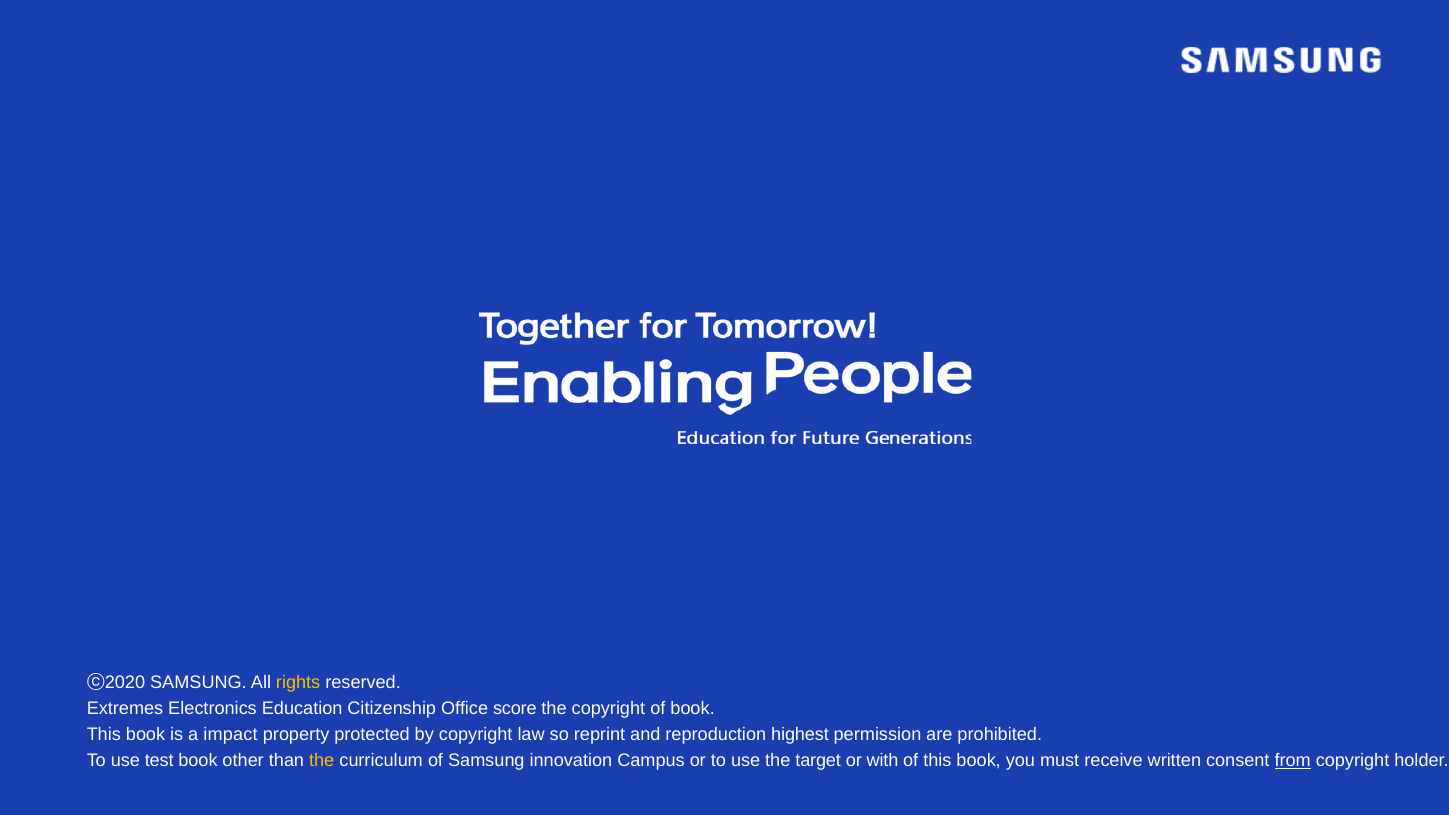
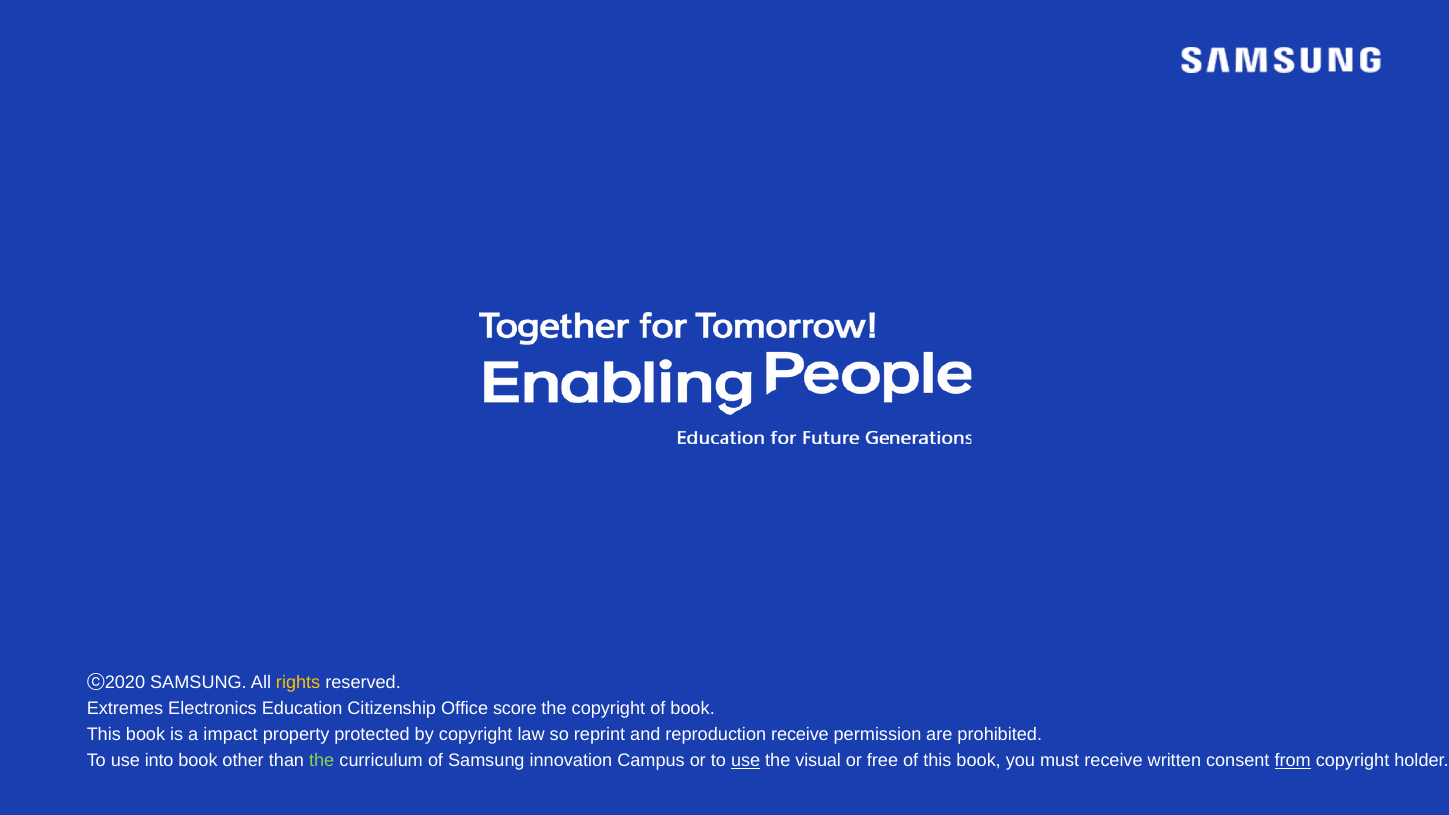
reproduction highest: highest -> receive (800, 735)
test: test -> into (159, 761)
the colour: yellow -> light green (322, 761)
use underline: none -> present (746, 761)
target: target -> visual (818, 761)
with: with -> free (882, 761)
